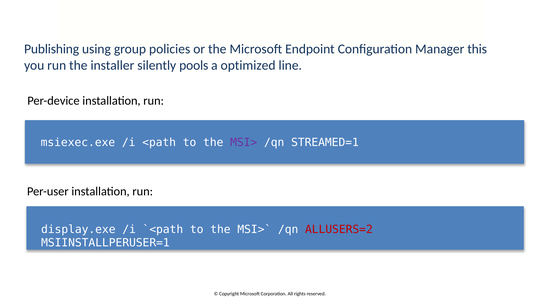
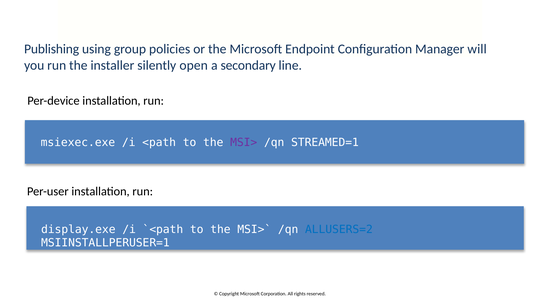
this: this -> will (477, 49)
pools: pools -> open (194, 65)
optimized: optimized -> secondary (248, 65)
ALLUSERS=2 colour: red -> blue (339, 229)
